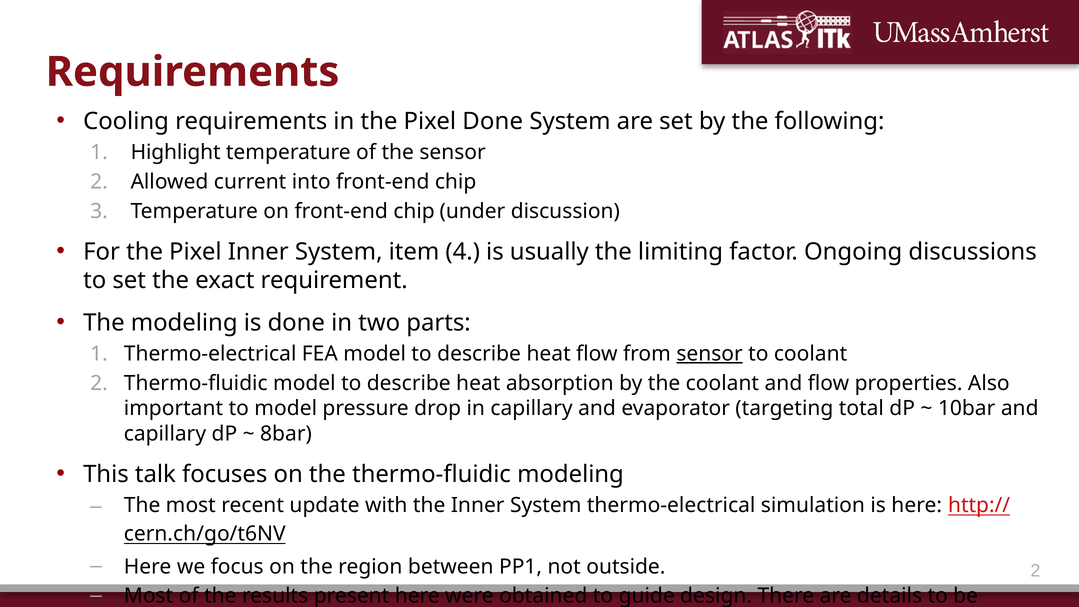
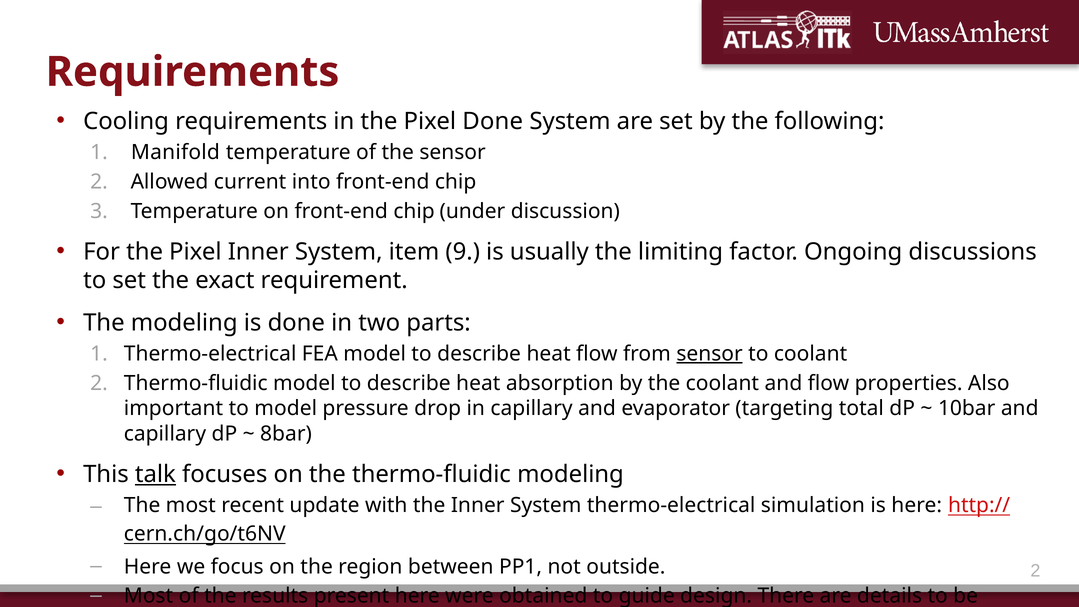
1 Highlight: Highlight -> Manifold (175, 152)
4: 4 -> 9 (463, 252)
talk underline: none -> present (155, 474)
